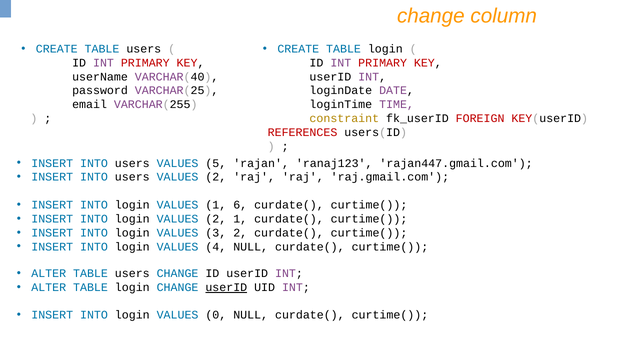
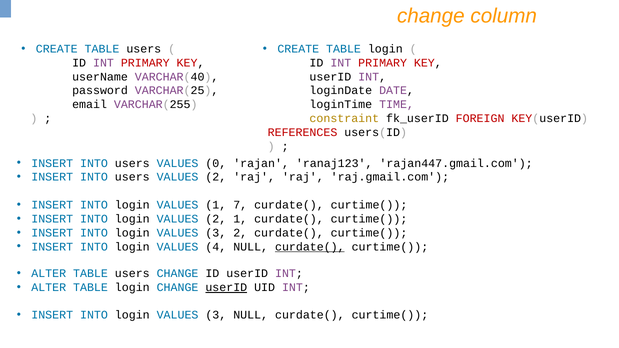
5: 5 -> 0 (216, 163)
6: 6 -> 7 (240, 205)
curdate( underline: none -> present (310, 247)
0: 0 -> 3 (216, 315)
